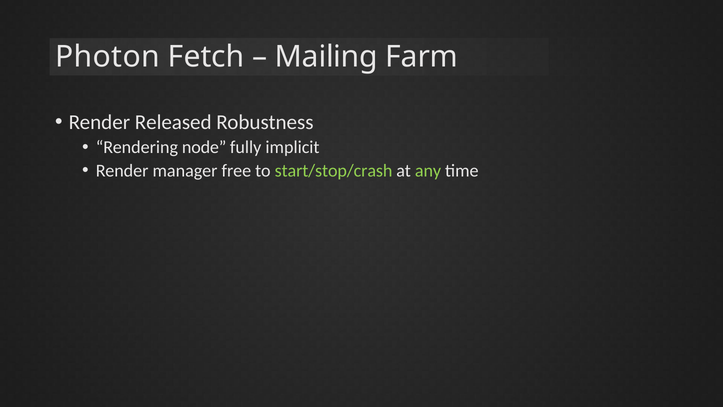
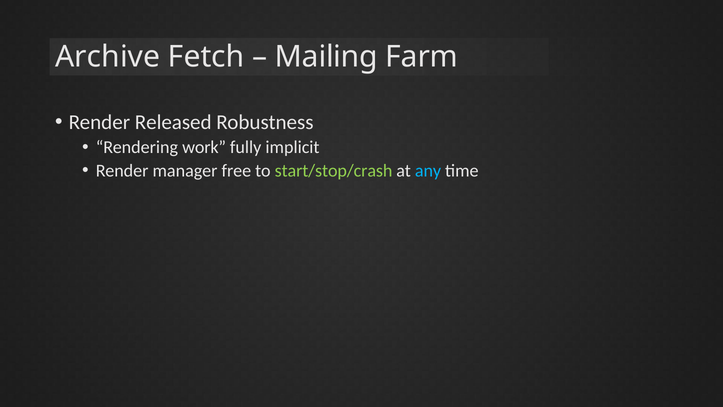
Photon: Photon -> Archive (108, 57)
node: node -> work (204, 147)
any colour: light green -> light blue (428, 170)
